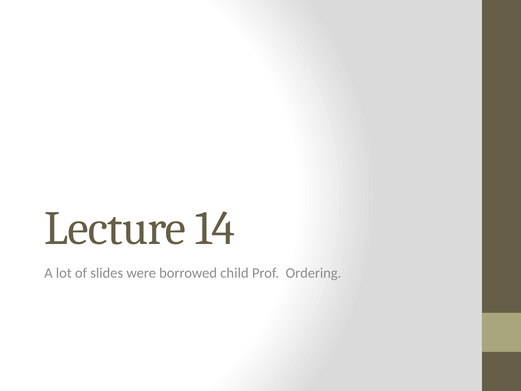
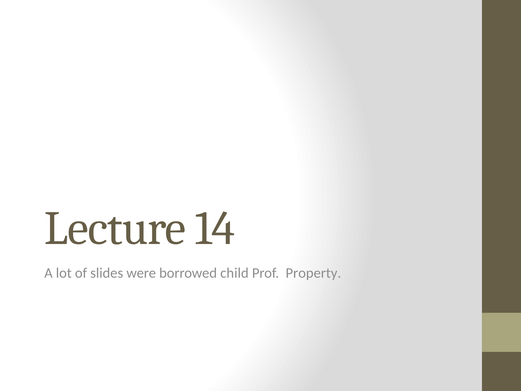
Ordering: Ordering -> Property (313, 273)
